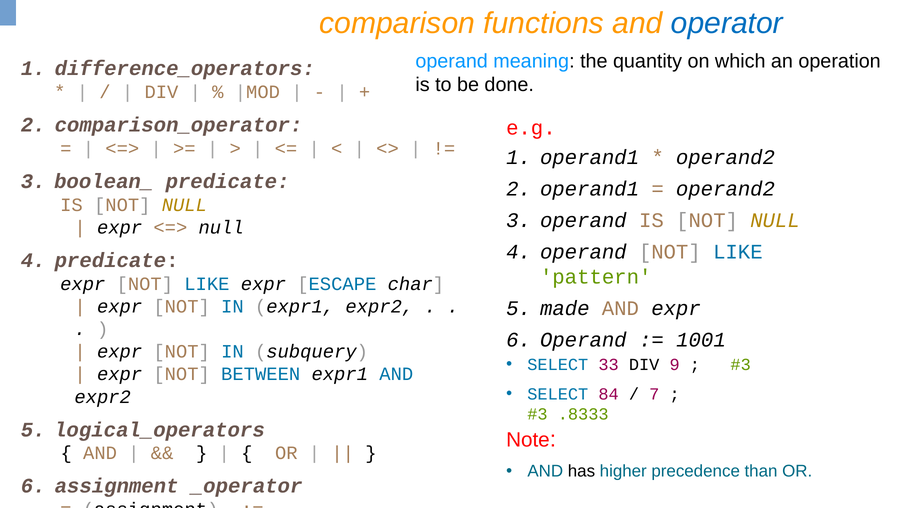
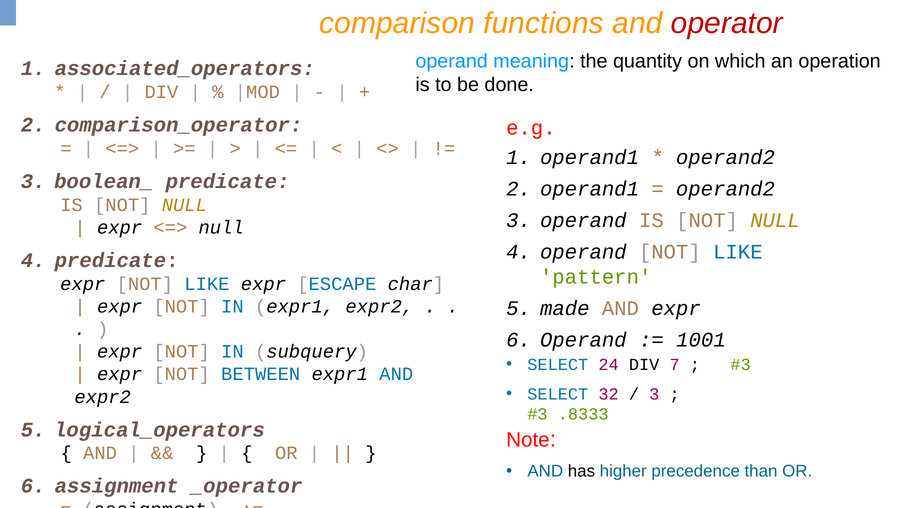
operator colour: blue -> red (727, 24)
difference_operators: difference_operators -> associated_operators (185, 68)
33: 33 -> 24 (609, 365)
9: 9 -> 7 (675, 365)
84: 84 -> 32 (609, 394)
7: 7 -> 3 (654, 394)
